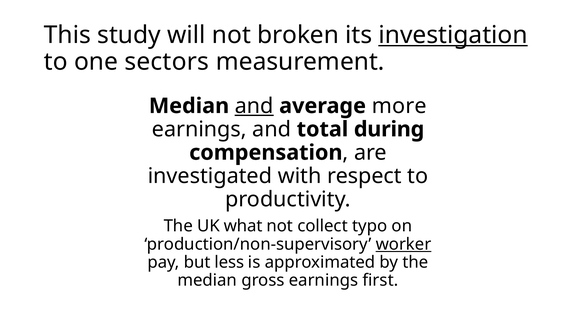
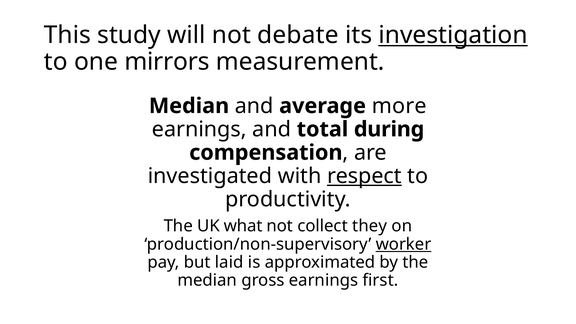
broken: broken -> debate (298, 35)
sectors: sectors -> mirrors (167, 62)
and underline: present -> none (254, 106)
respect underline: none -> present (364, 176)
typo: typo -> they (370, 226)
less: less -> laid (229, 262)
